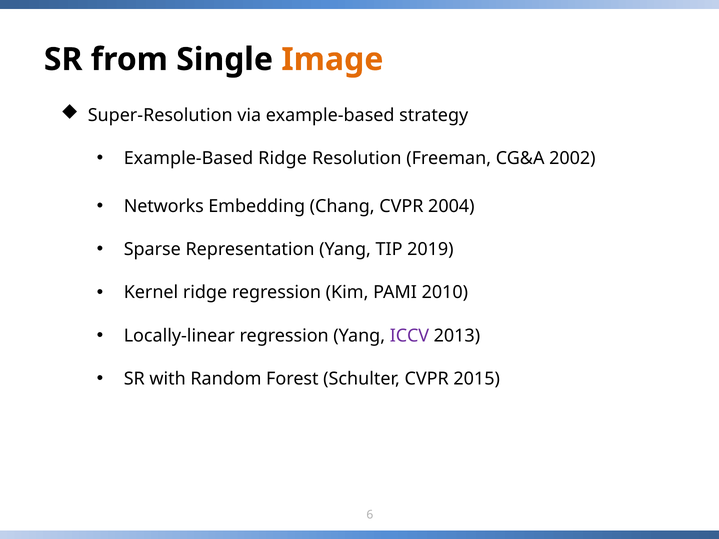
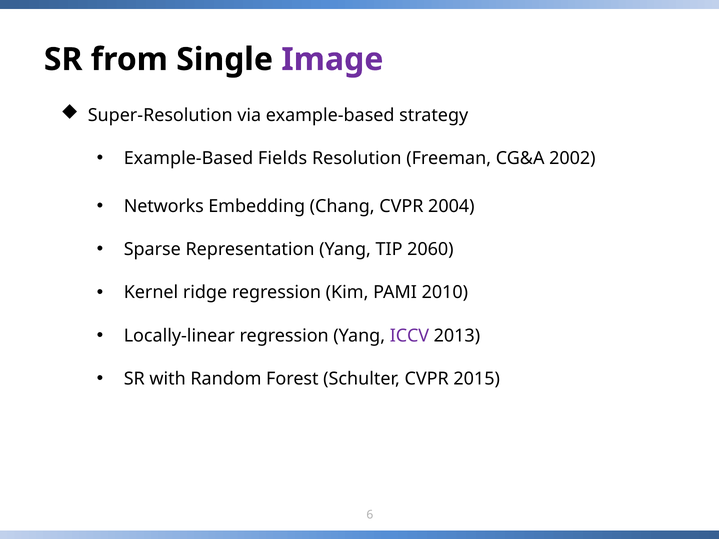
Image colour: orange -> purple (332, 60)
Example-Based Ridge: Ridge -> Fields (283, 158)
2019: 2019 -> 2060 (430, 250)
